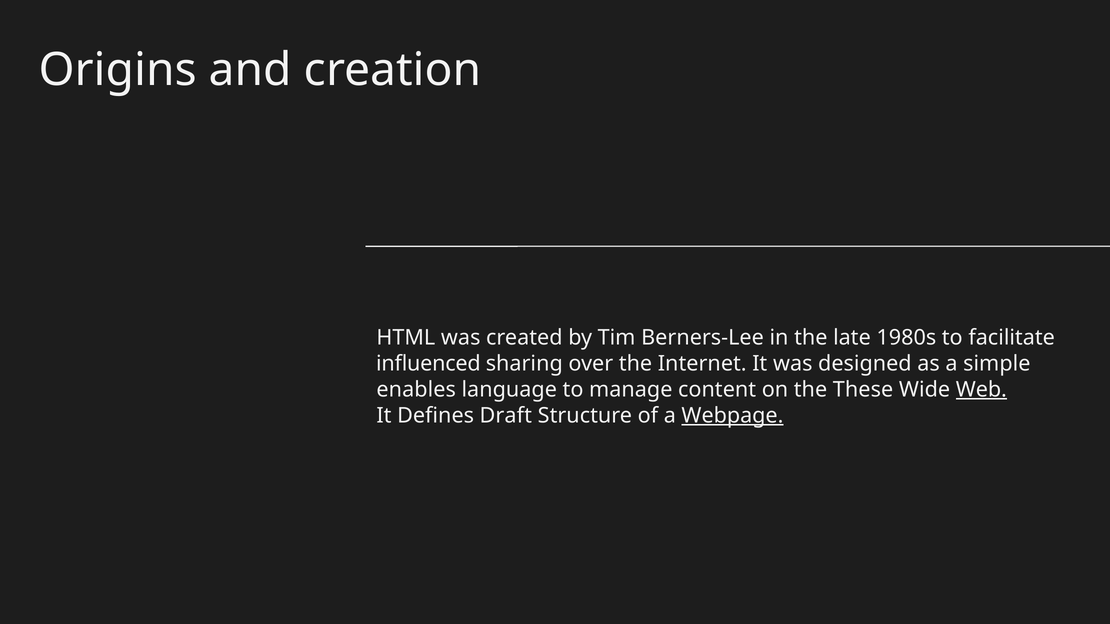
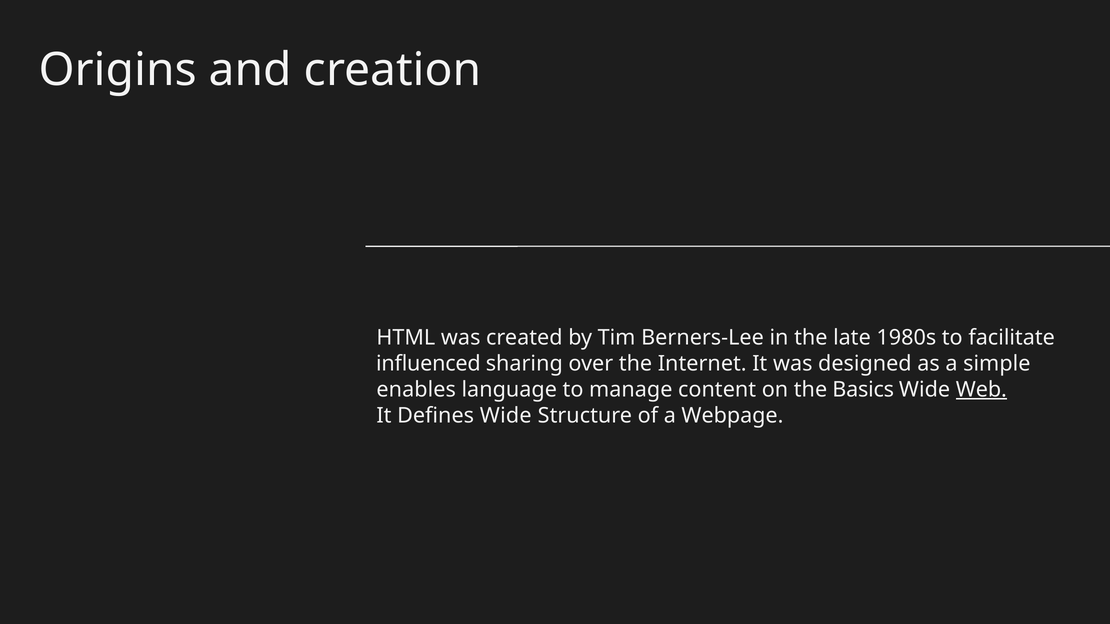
These: These -> Basics (863, 390)
Defines Draft: Draft -> Wide (506, 416)
Webpage underline: present -> none (732, 416)
